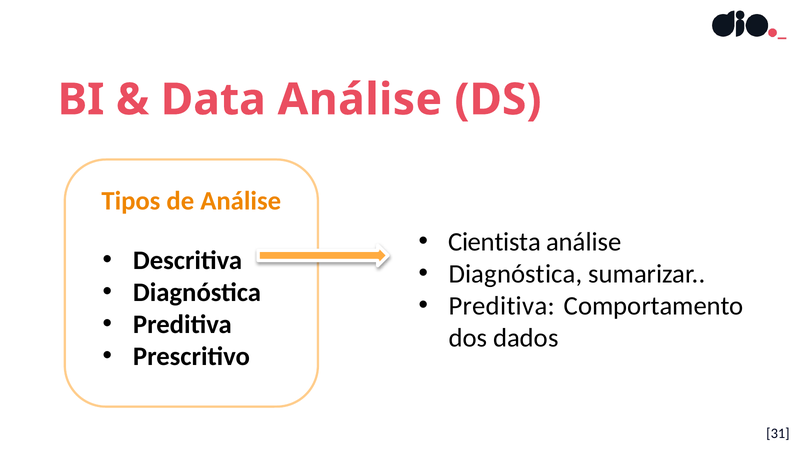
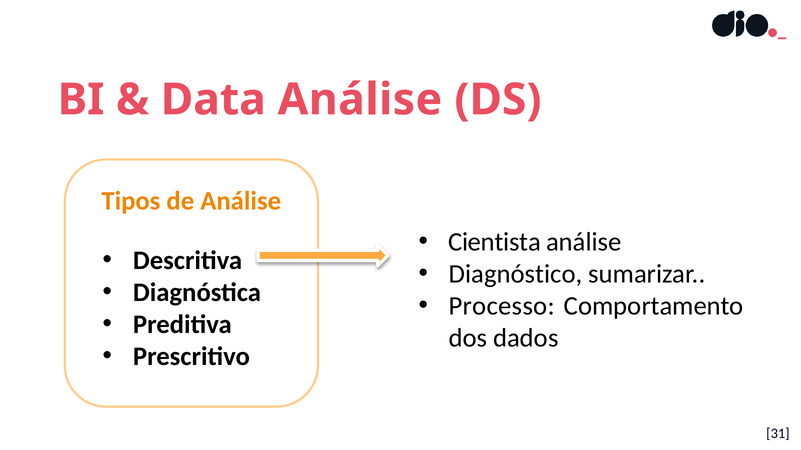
Diagnóstica: Diagnóstica -> Diagnóstico (515, 274)
Preditiva: Preditiva -> Processo (502, 306)
